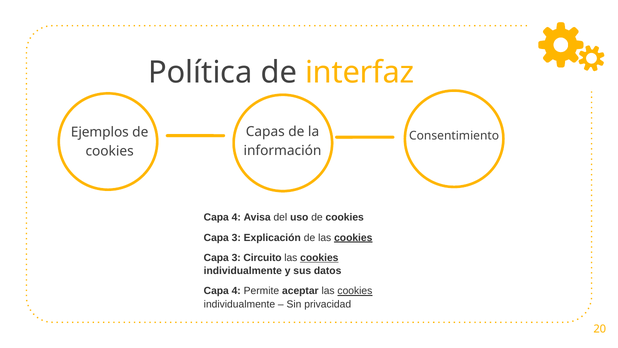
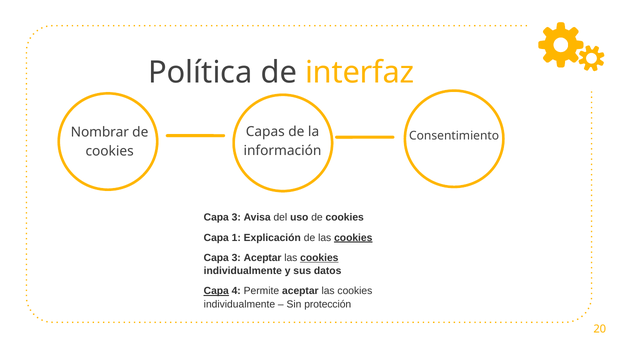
Ejemplos: Ejemplos -> Nombrar (100, 132)
4: 4 -> 3 (236, 217)
3: 3 -> 1 (236, 237)
3 Circuito: Circuito -> Aceptar (263, 257)
Capa underline: none -> present (216, 291)
cookies underline: present -> none (355, 291)
privacidad: privacidad -> protección (328, 304)
